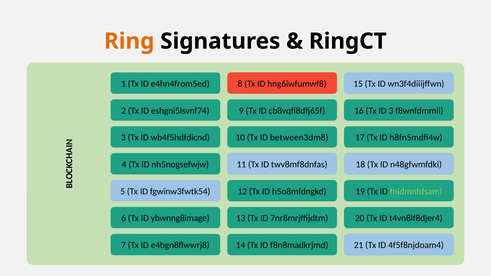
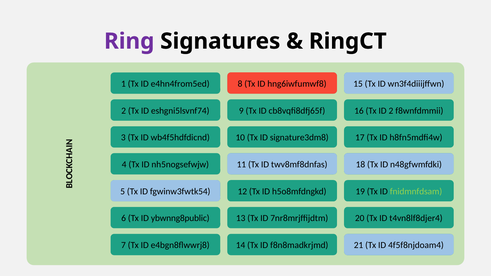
Ring colour: orange -> purple (129, 41)
ID 3: 3 -> 2 (391, 111)
between3dm8: between3dm8 -> signature3dm8 (299, 138)
ybwnng8image: ybwnng8image -> ybwnng8public (180, 218)
